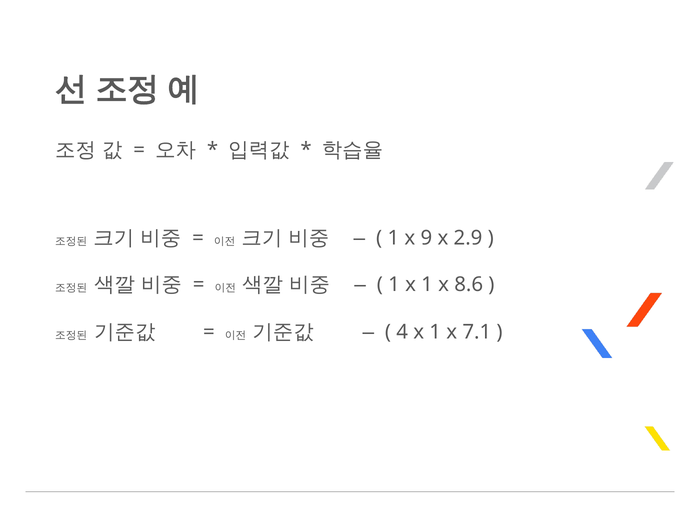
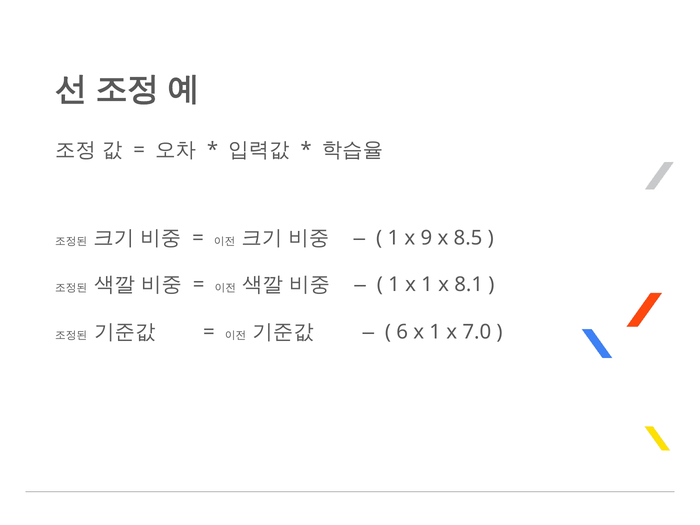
2.9: 2.9 -> 8.5 (468, 238)
8.6: 8.6 -> 8.1 (469, 285)
4: 4 -> 6 (402, 332)
7.1: 7.1 -> 7.0 (477, 332)
